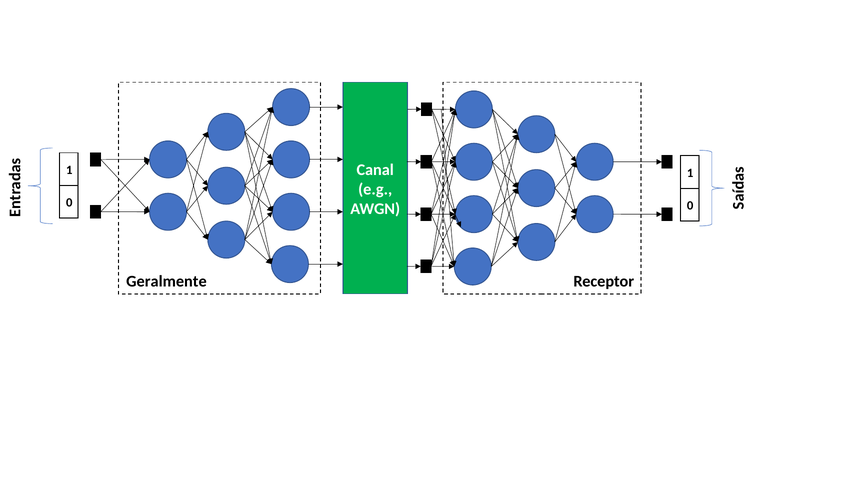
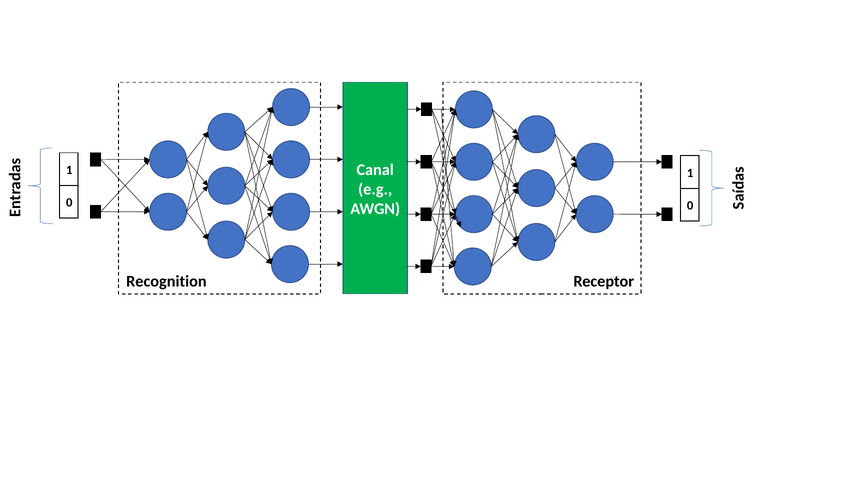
Geralmente: Geralmente -> Recognition (166, 282)
